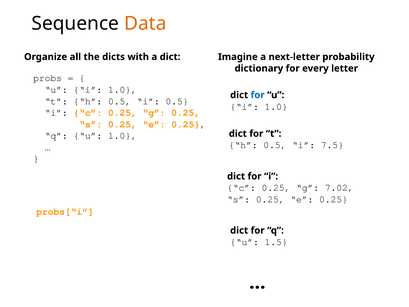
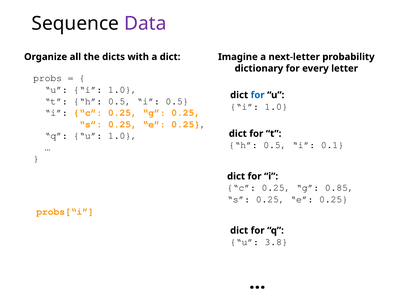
Data colour: orange -> purple (145, 24)
7.5: 7.5 -> 0.1 (332, 145)
7.02: 7.02 -> 0.85 (339, 188)
1.5: 1.5 -> 3.8 (276, 242)
